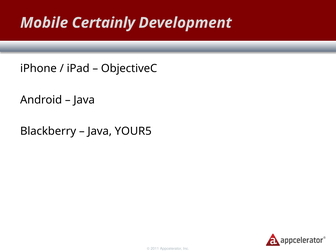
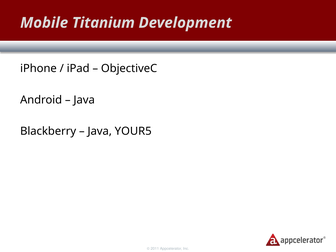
Certainly: Certainly -> Titanium (103, 23)
